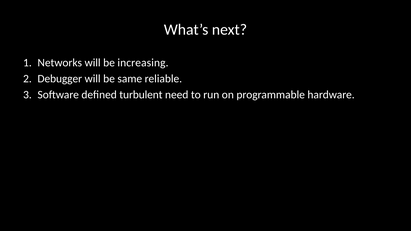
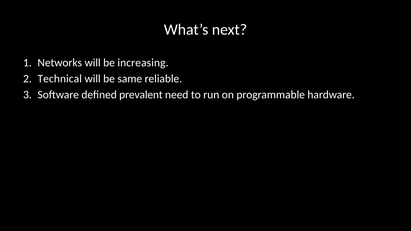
Debugger: Debugger -> Technical (60, 79)
turbulent: turbulent -> prevalent (141, 95)
